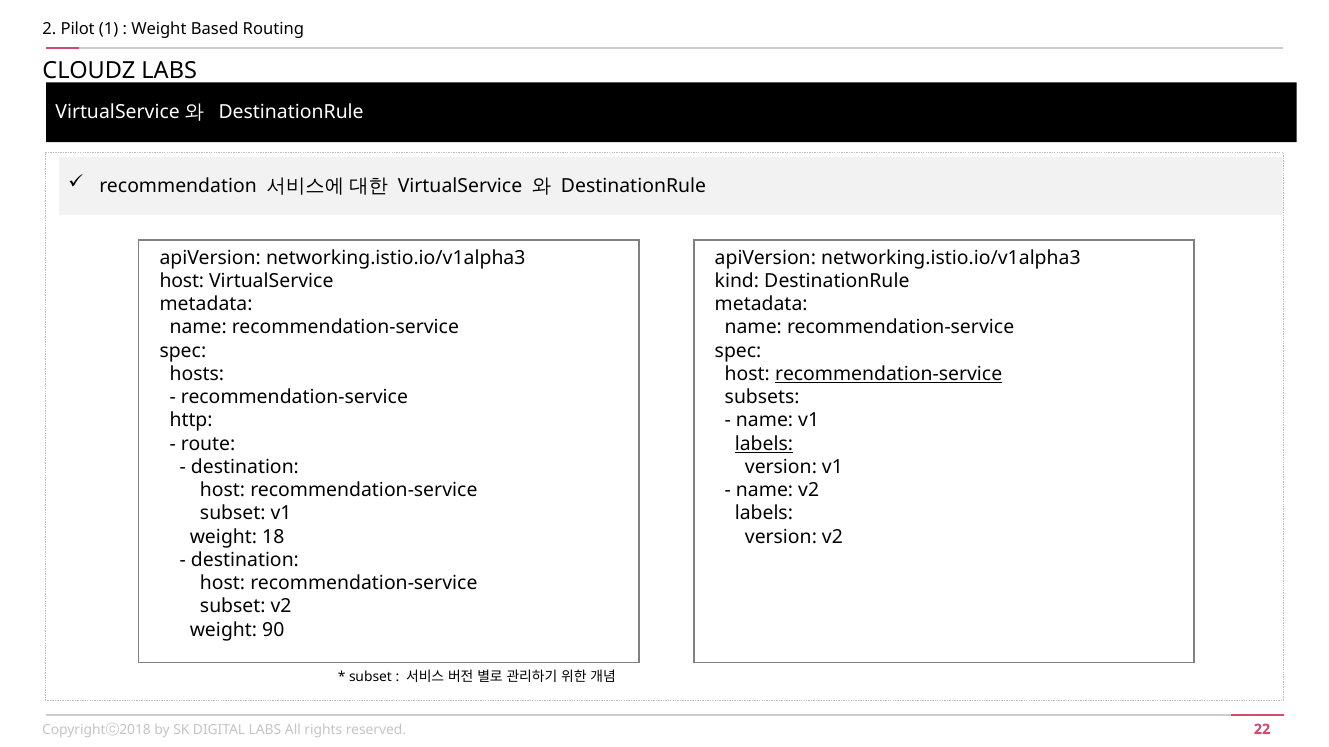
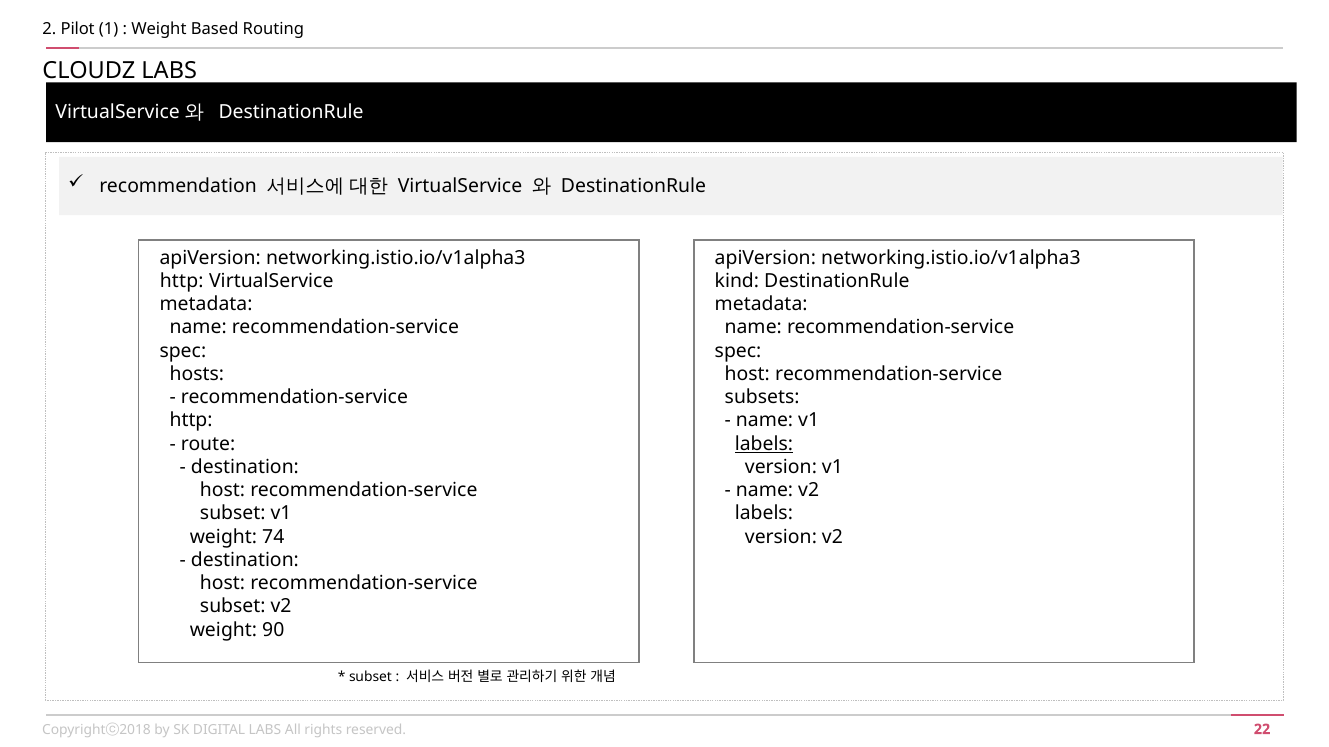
host: host -> http (182, 281)
recommendation-service underline: present -> none (889, 374)
18: 18 -> 74 (273, 537)
